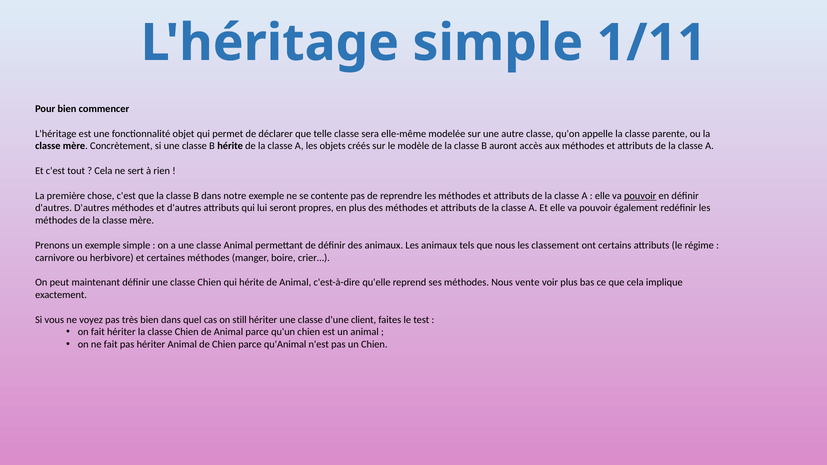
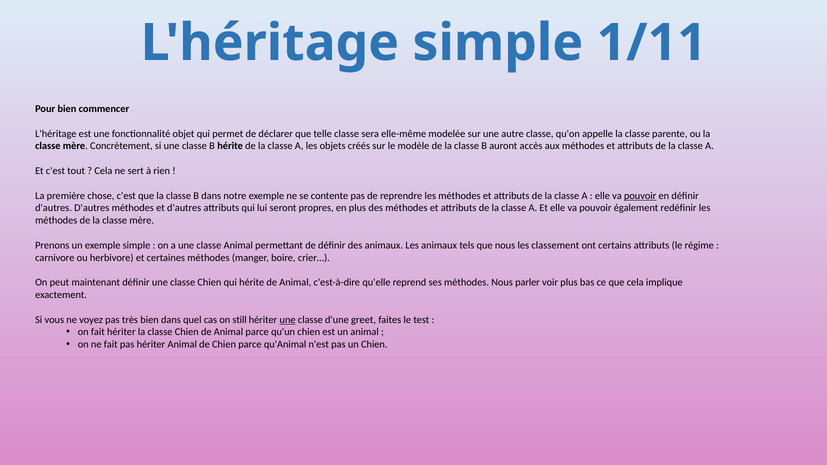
vente: vente -> parler (528, 283)
une underline: none -> present (288, 320)
client: client -> greet (364, 320)
